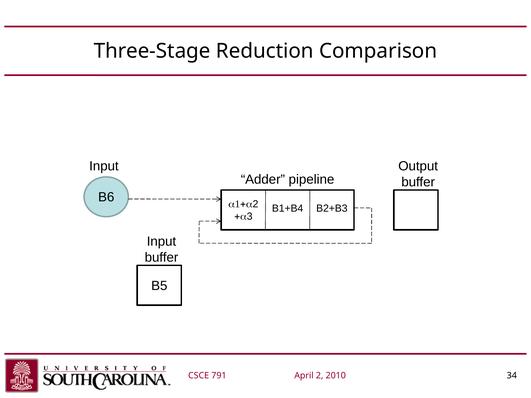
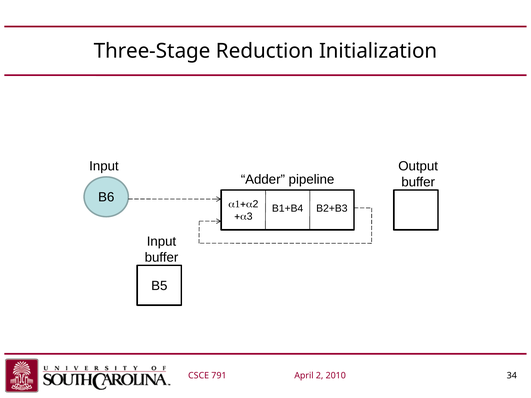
Comparison: Comparison -> Initialization (378, 51)
